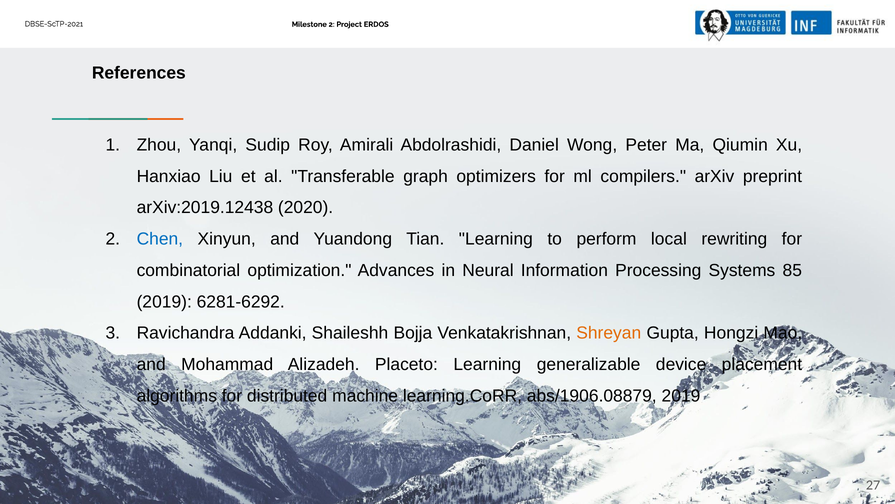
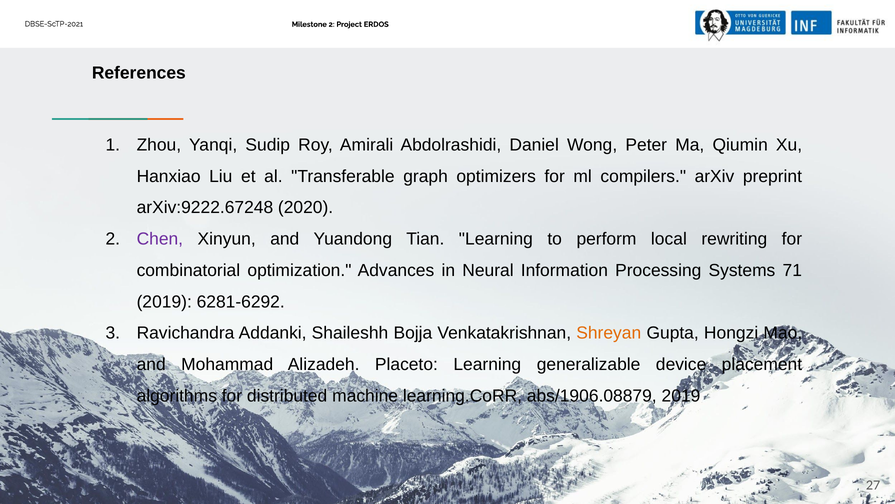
arXiv:2019.12438: arXiv:2019.12438 -> arXiv:9222.67248 (205, 208)
Chen colour: blue -> purple (160, 239)
85: 85 -> 71 (792, 270)
